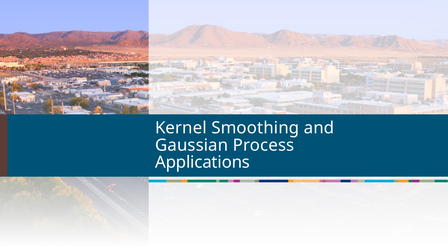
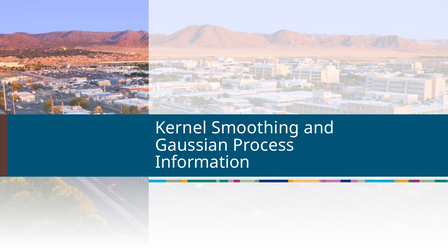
Applications: Applications -> Information (203, 162)
